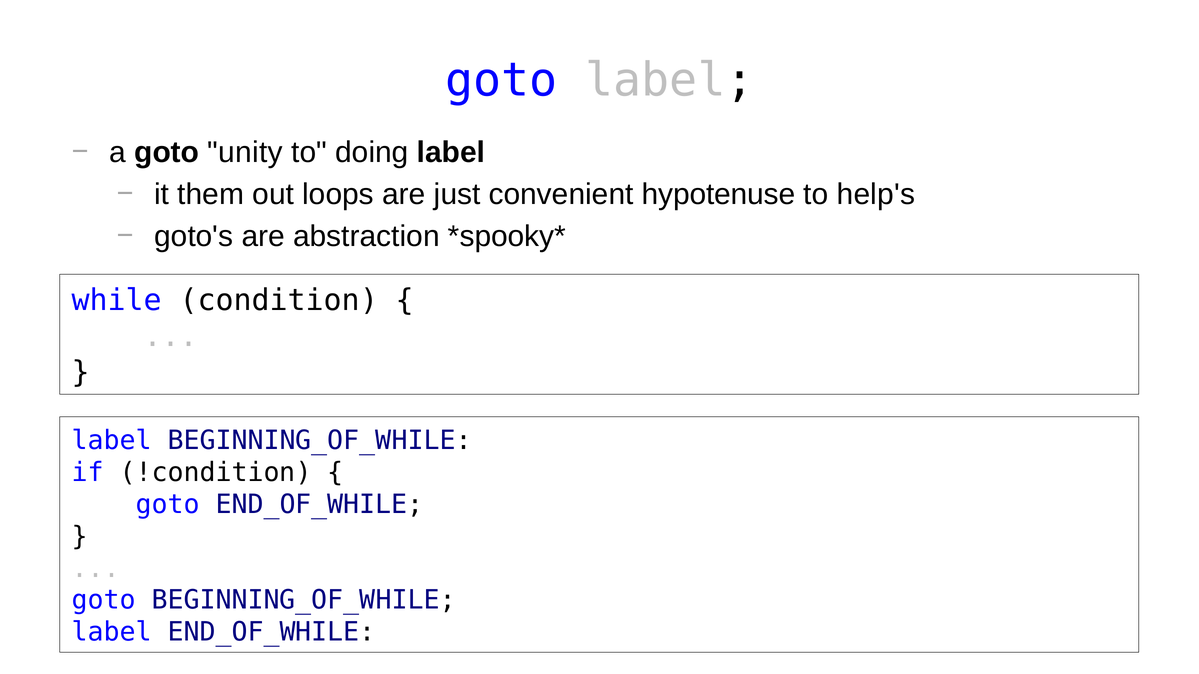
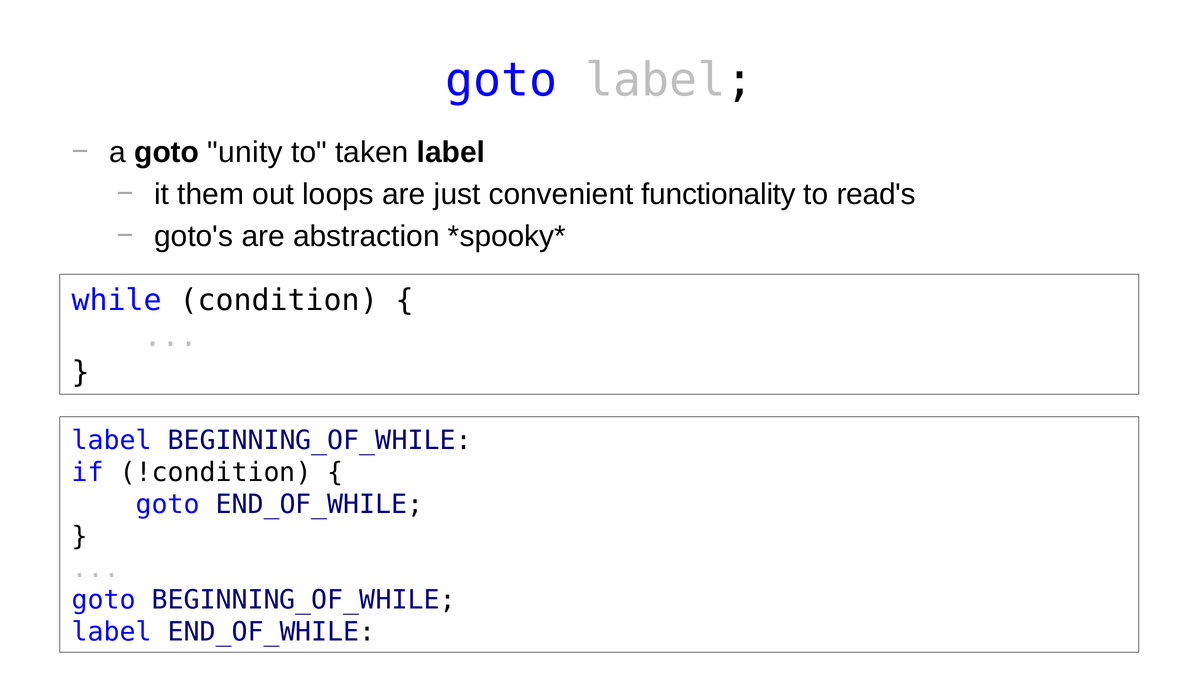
doing: doing -> taken (372, 152)
hypotenuse: hypotenuse -> functionality (719, 194)
help's: help's -> read's (876, 194)
